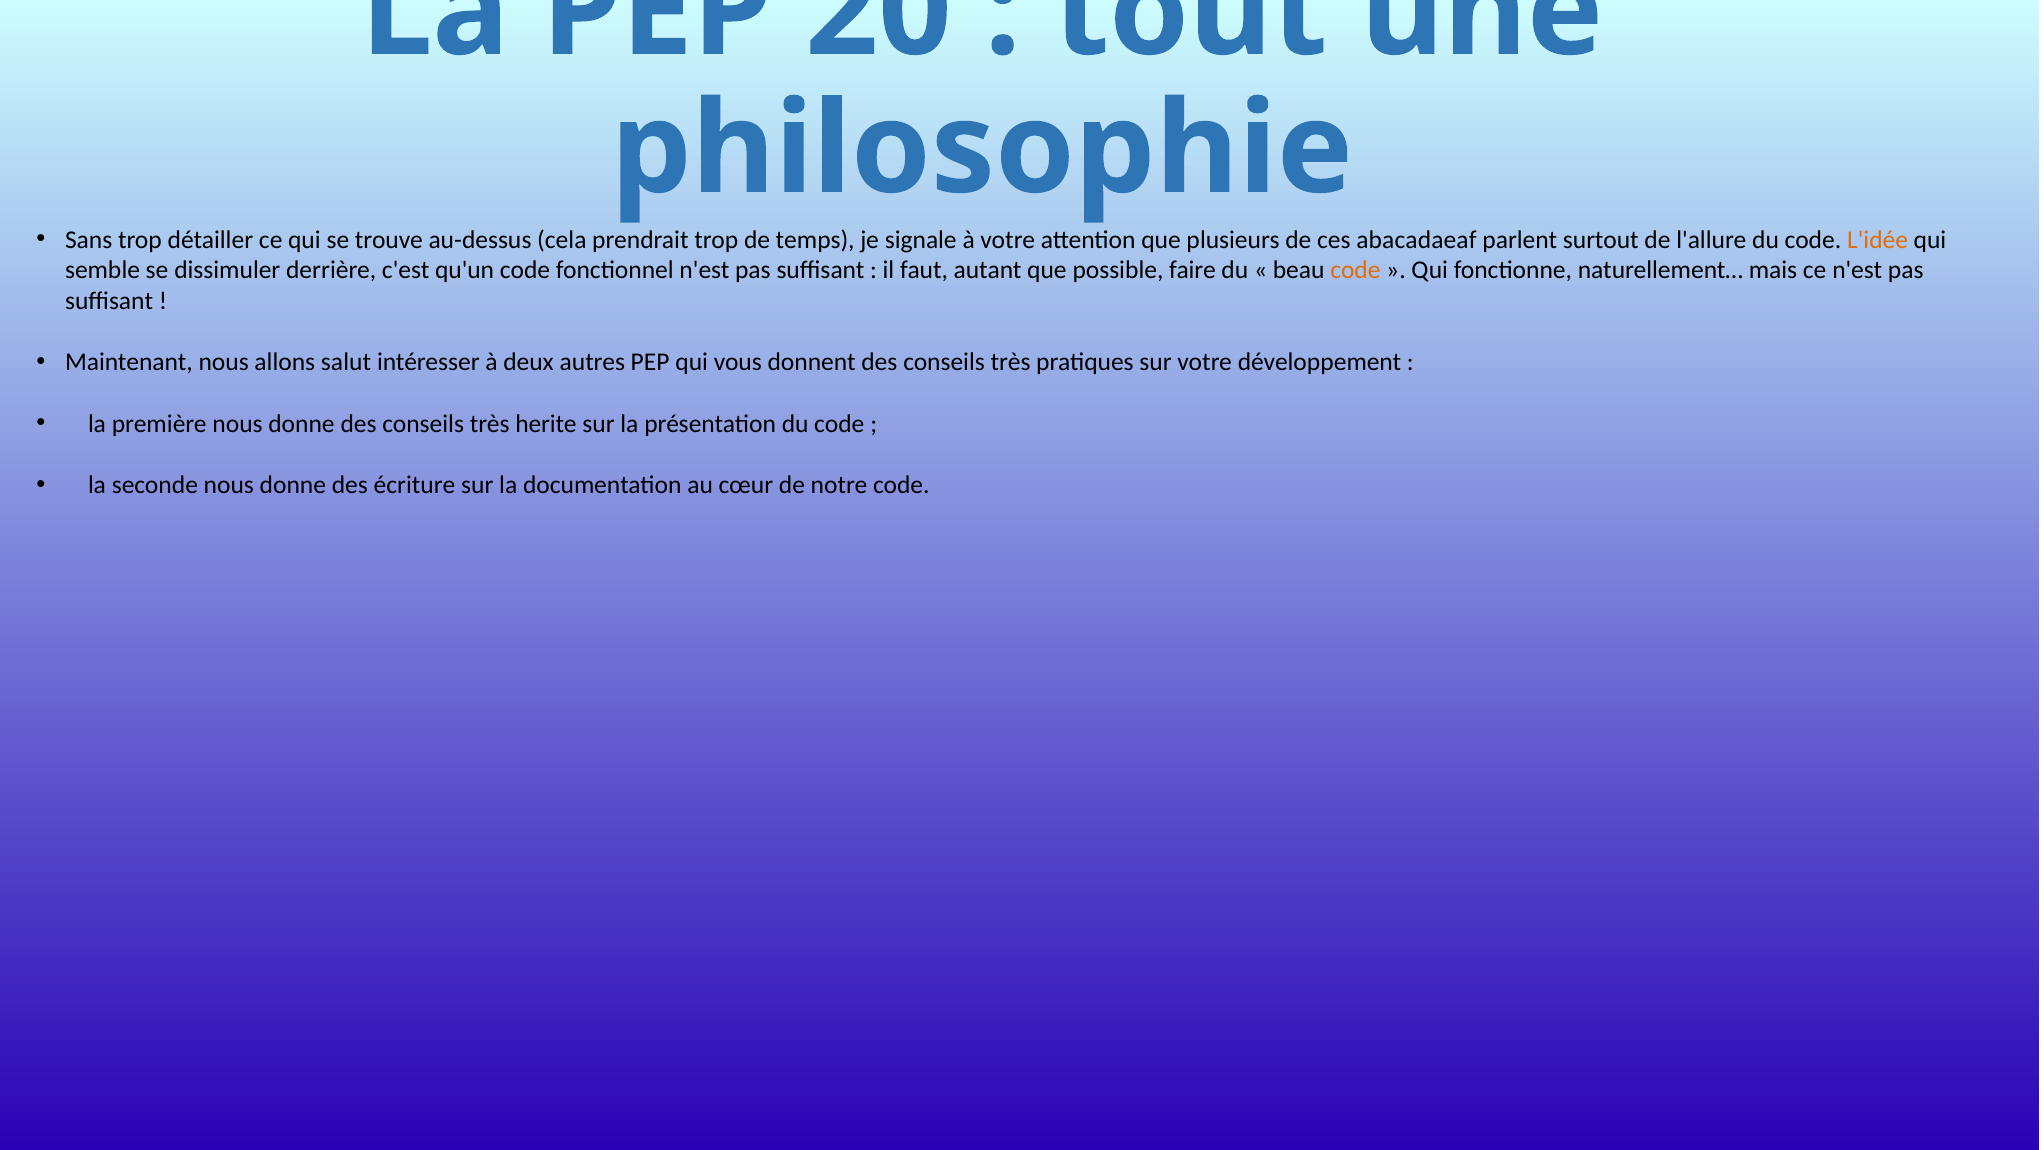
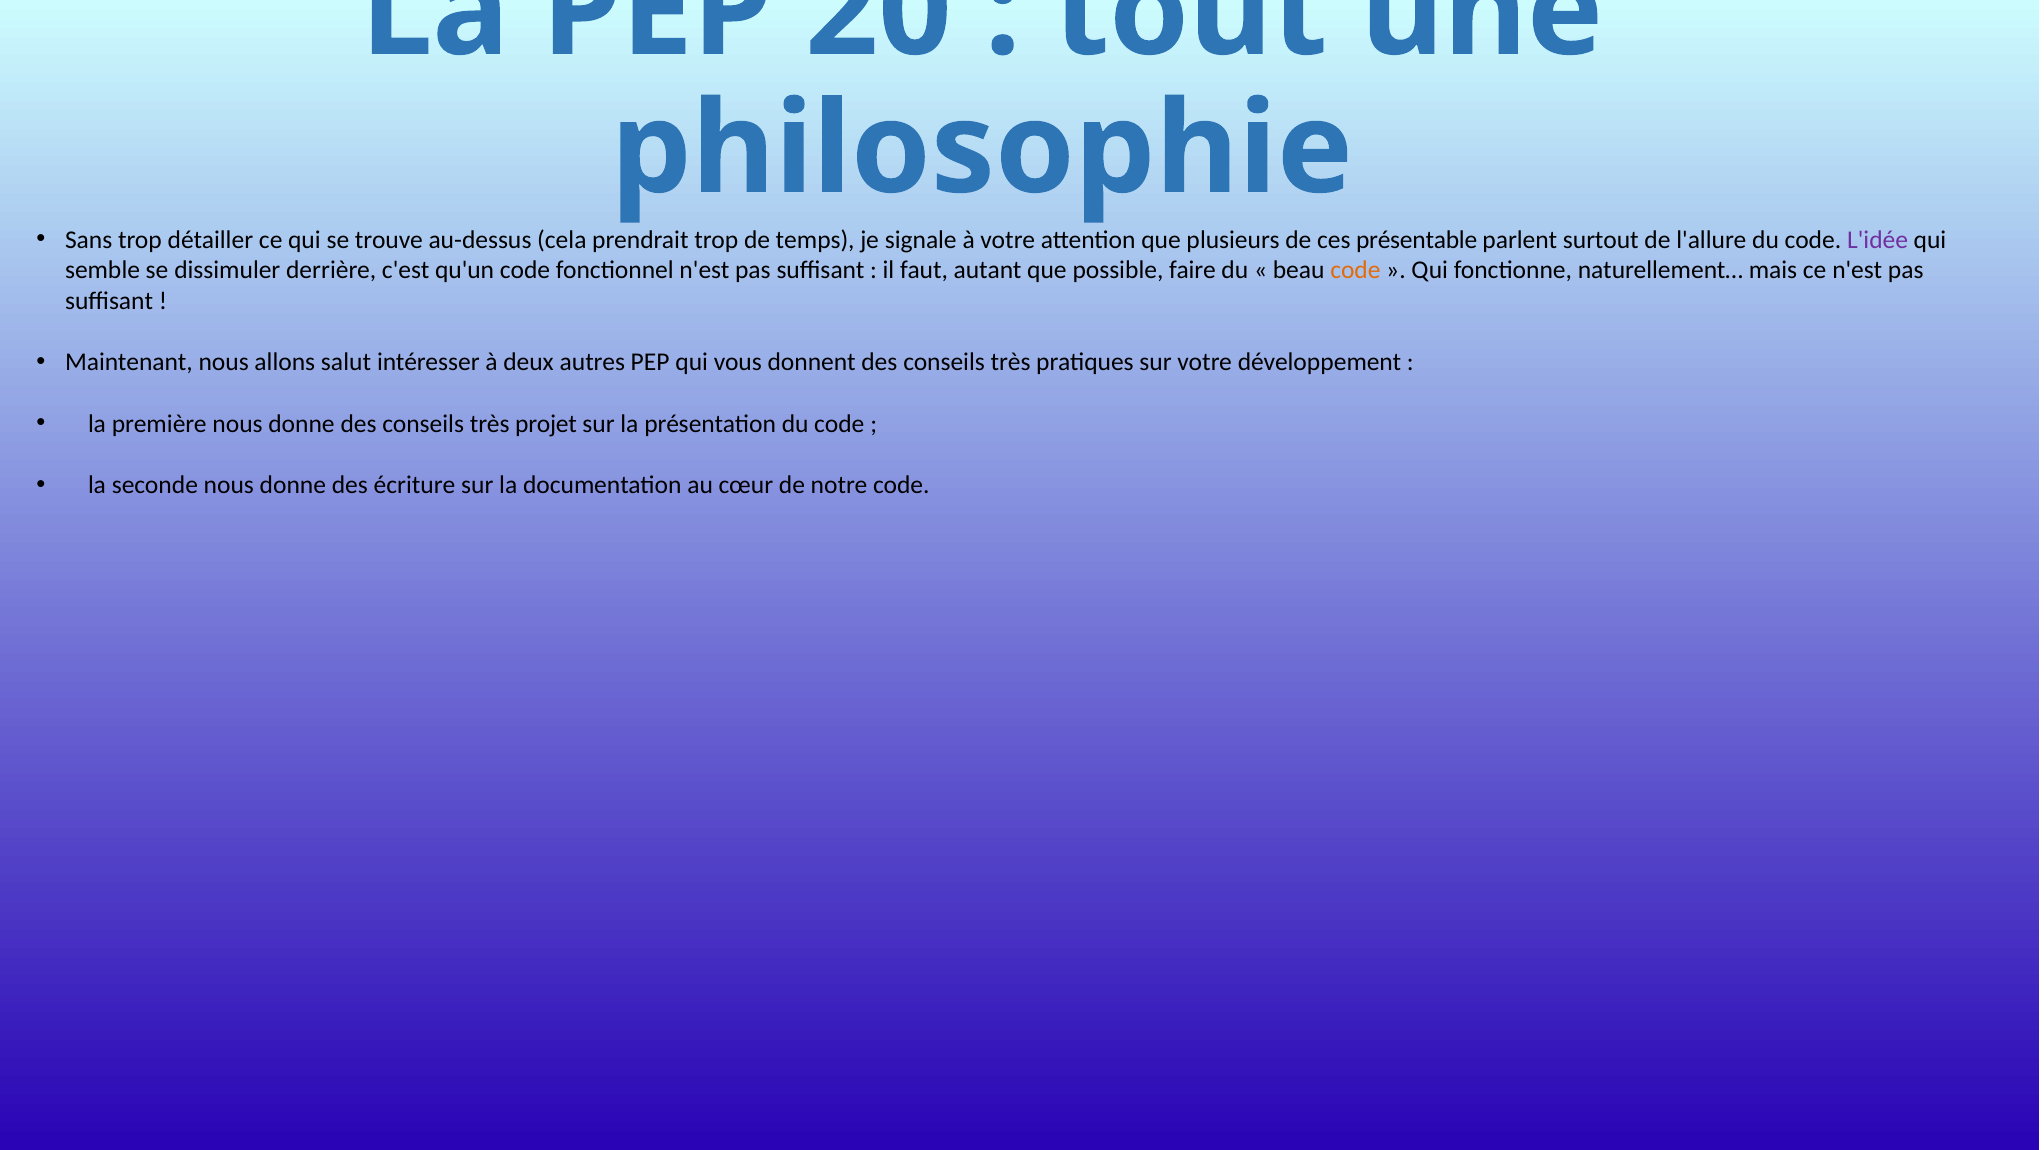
abacadaeaf: abacadaeaf -> présentable (1417, 240)
L'idée colour: orange -> purple (1878, 240)
herite: herite -> projet (546, 424)
